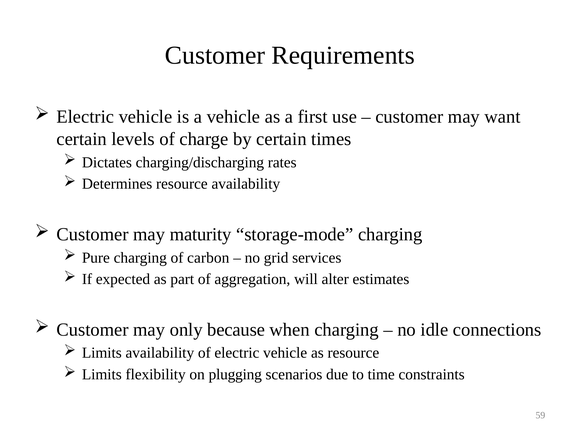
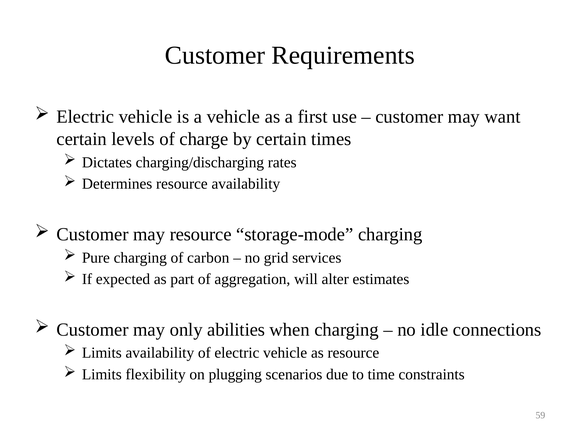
may maturity: maturity -> resource (201, 234)
because: because -> abilities (236, 330)
